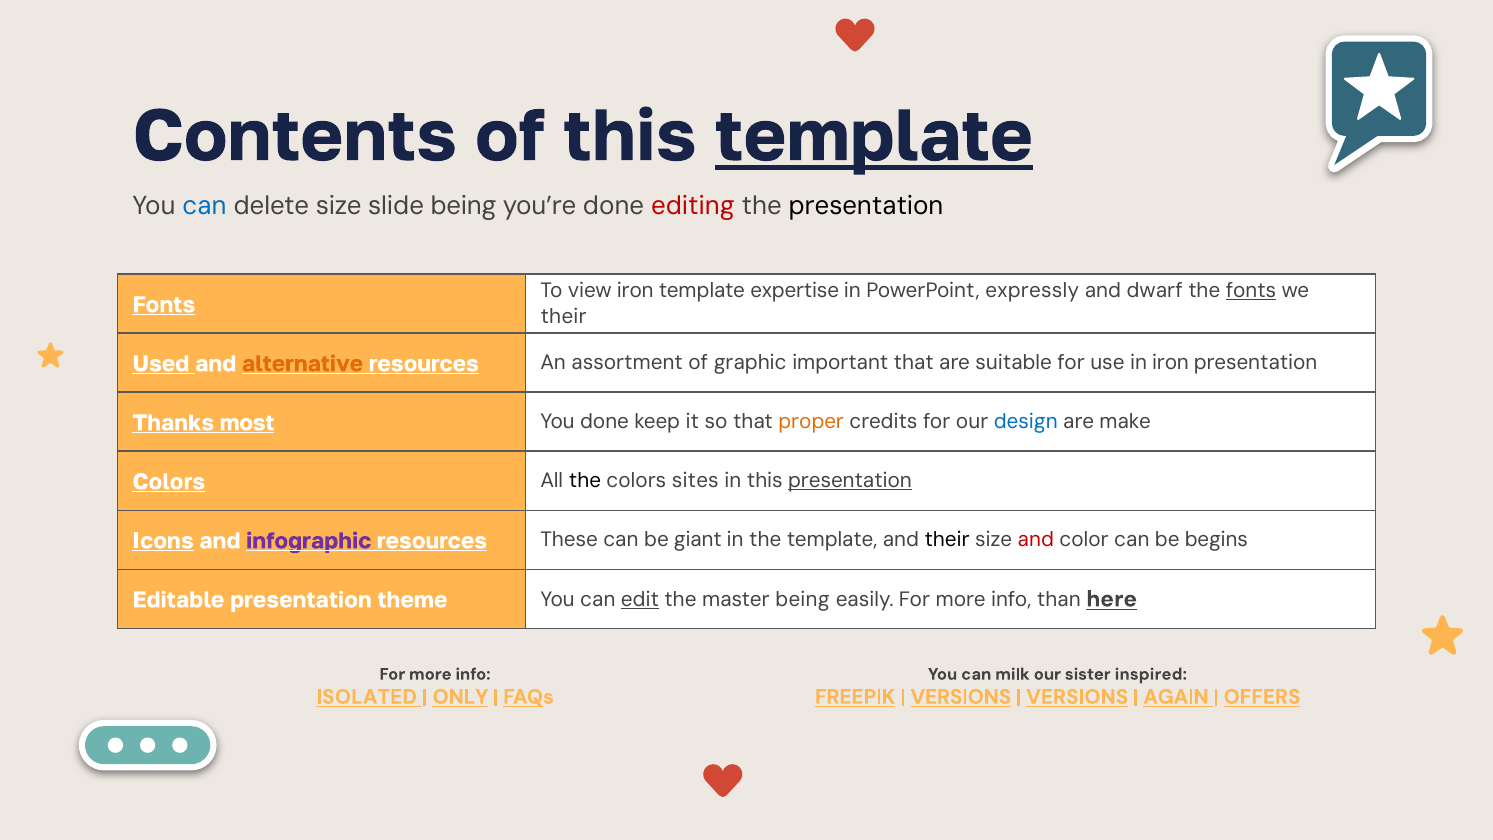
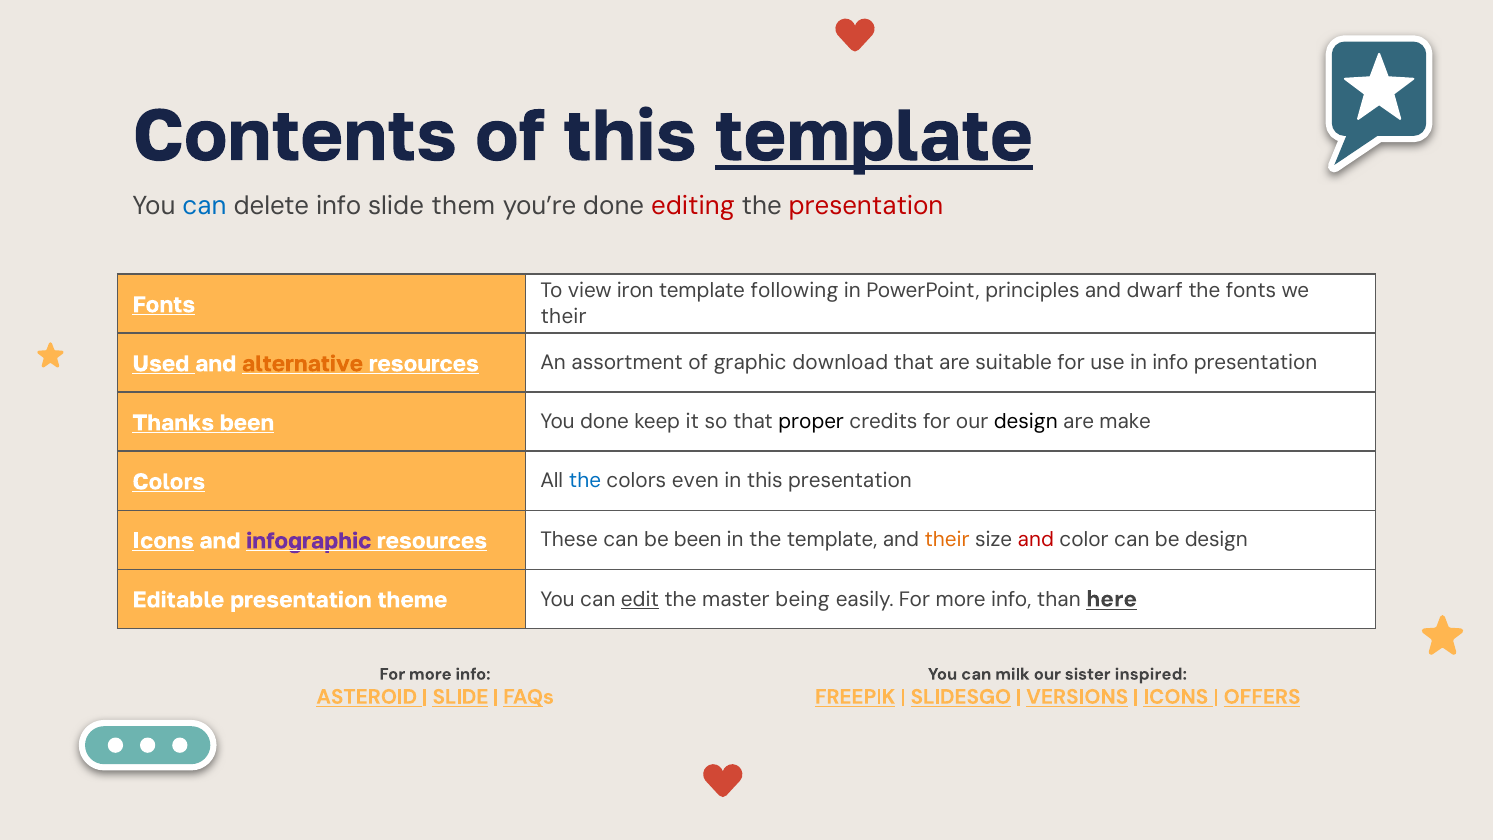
delete size: size -> info (339, 206)
slide being: being -> them (463, 206)
presentation colour: black -> red (866, 206)
expertise: expertise -> following (795, 290)
expressly: expressly -> principles (1032, 290)
fonts underline: present -> none (1251, 290)
important: important -> download (840, 363)
in iron: iron -> info (1170, 363)
Thanks most: most -> been (247, 423)
proper colour: orange -> black (811, 422)
design colour: blue -> black (1026, 422)
the colour: black -> blue (585, 481)
sites: sites -> even (695, 481)
presentation underline: present -> none (850, 481)
be giant: giant -> been (698, 540)
their colour: black -> orange (947, 540)
be begins: begins -> design (1216, 540)
ISOLATED: ISOLATED -> ASTEROID (367, 697)
ONLY: ONLY -> SLIDE (460, 697)
VERSIONS: VERSIONS -> SLIDESGO (961, 697)
AGAIN: AGAIN -> ICONS (1176, 697)
